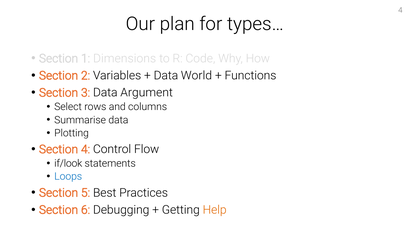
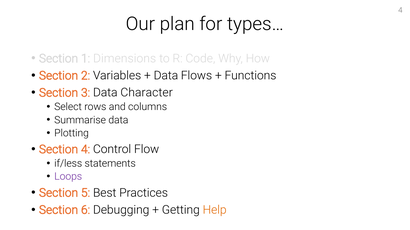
World: World -> Flows (196, 76)
Argument: Argument -> Character (147, 93)
if/look: if/look -> if/less (68, 164)
Loops colour: blue -> purple (68, 177)
